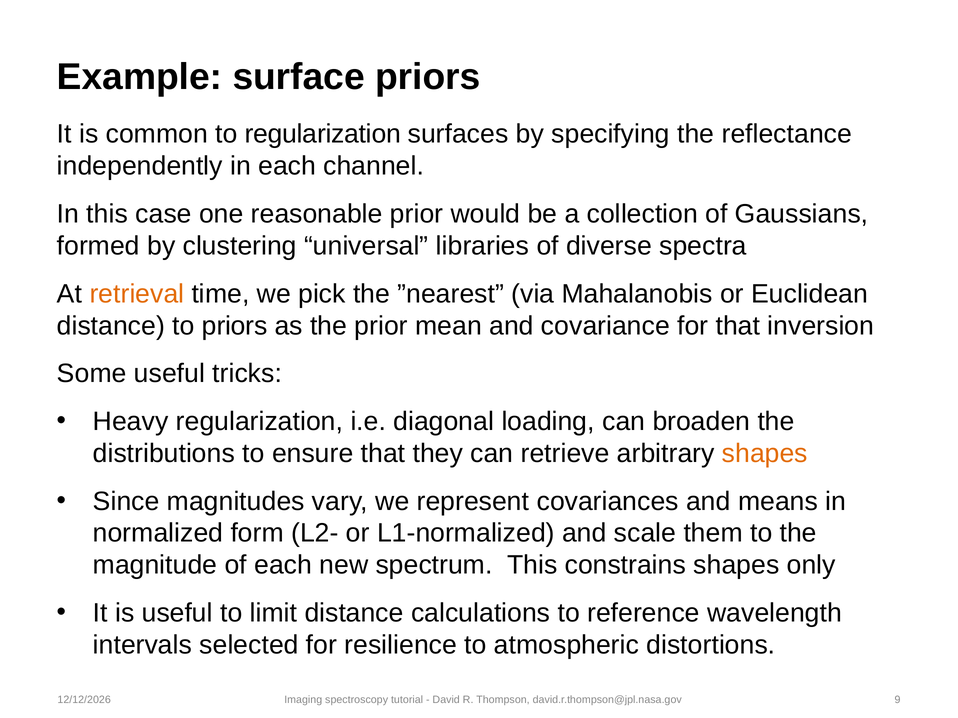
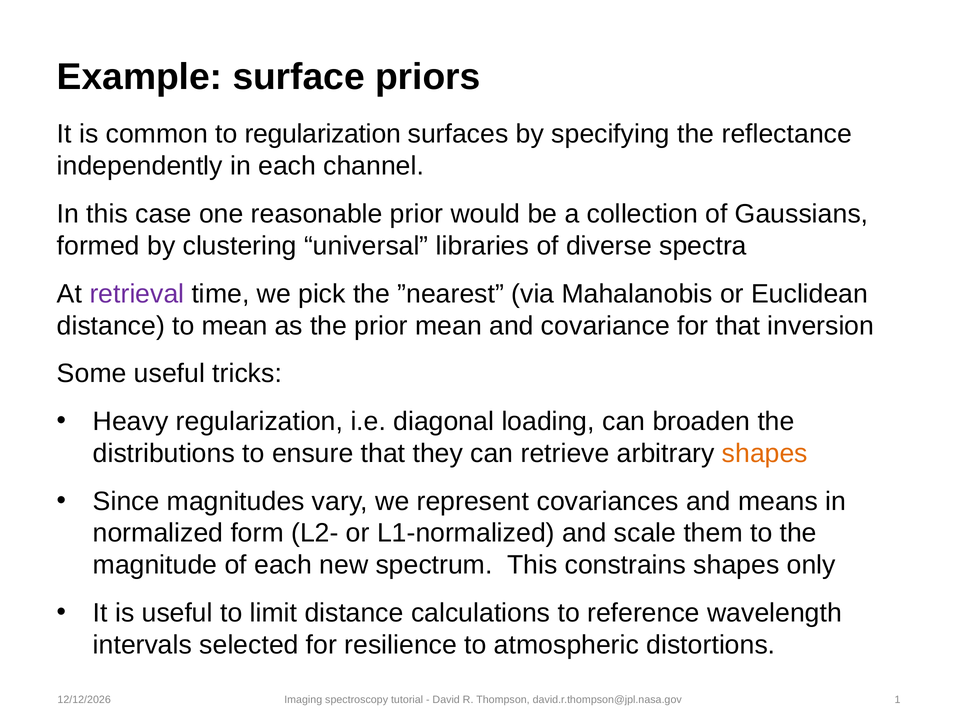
retrieval colour: orange -> purple (137, 294)
to priors: priors -> mean (235, 326)
9: 9 -> 1 (898, 700)
